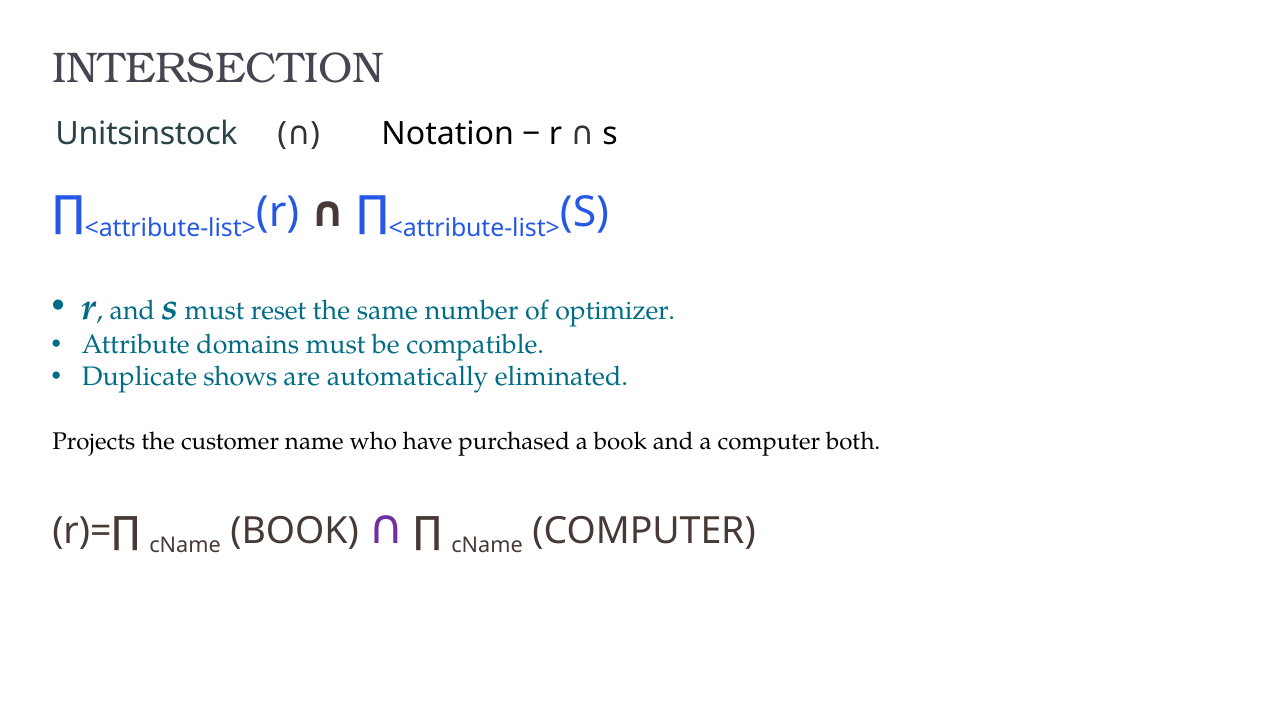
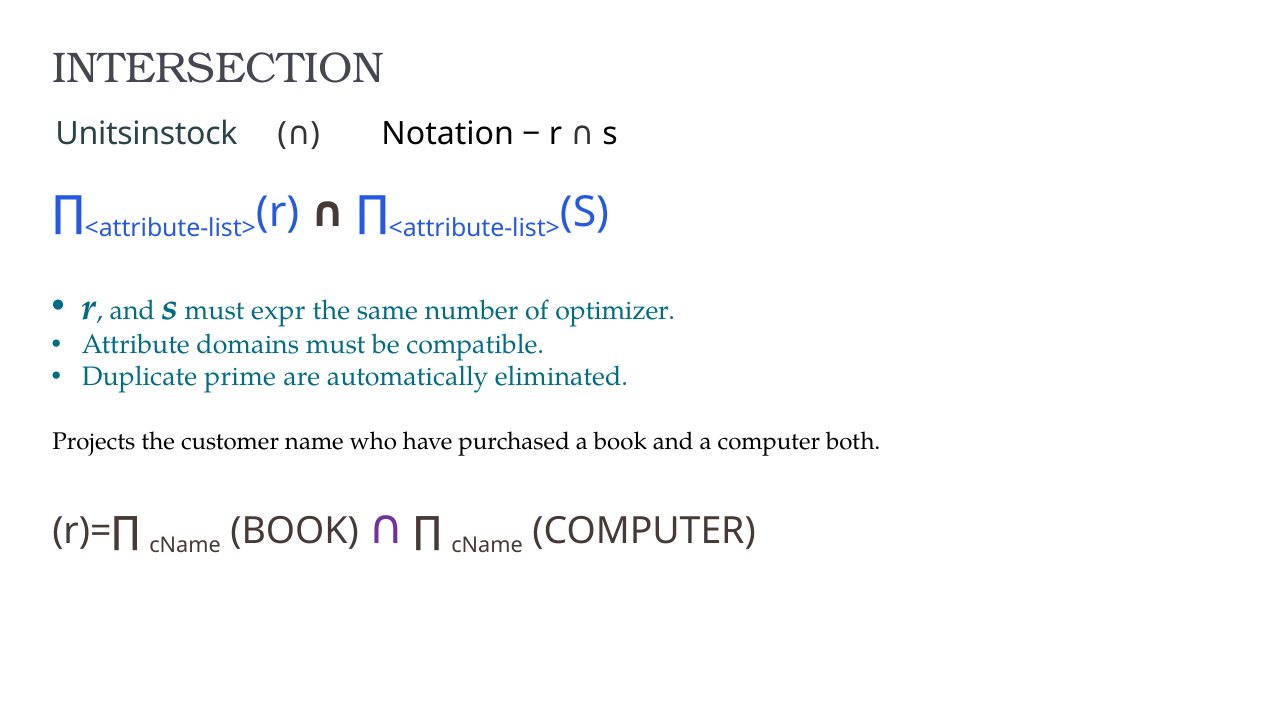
reset: reset -> expr (278, 311)
shows: shows -> prime (240, 377)
